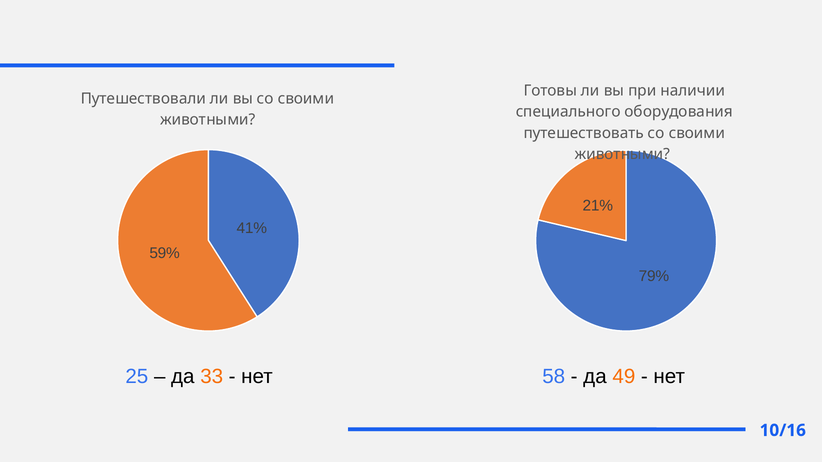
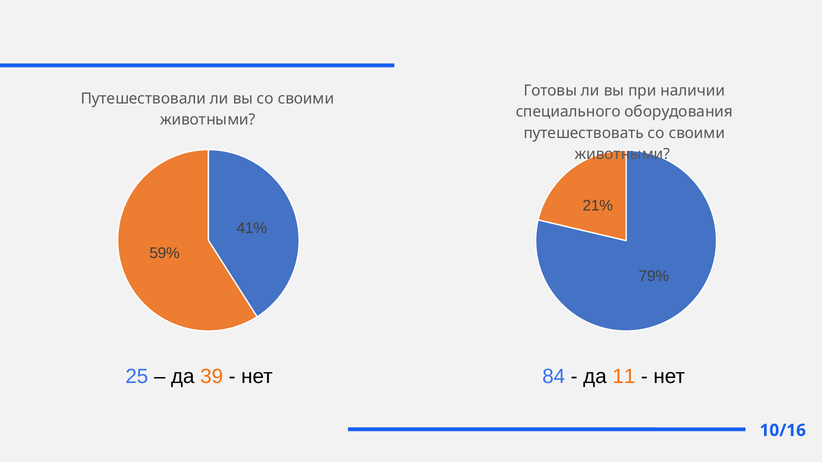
33: 33 -> 39 (212, 377)
58: 58 -> 84 (554, 377)
49: 49 -> 11 (624, 377)
